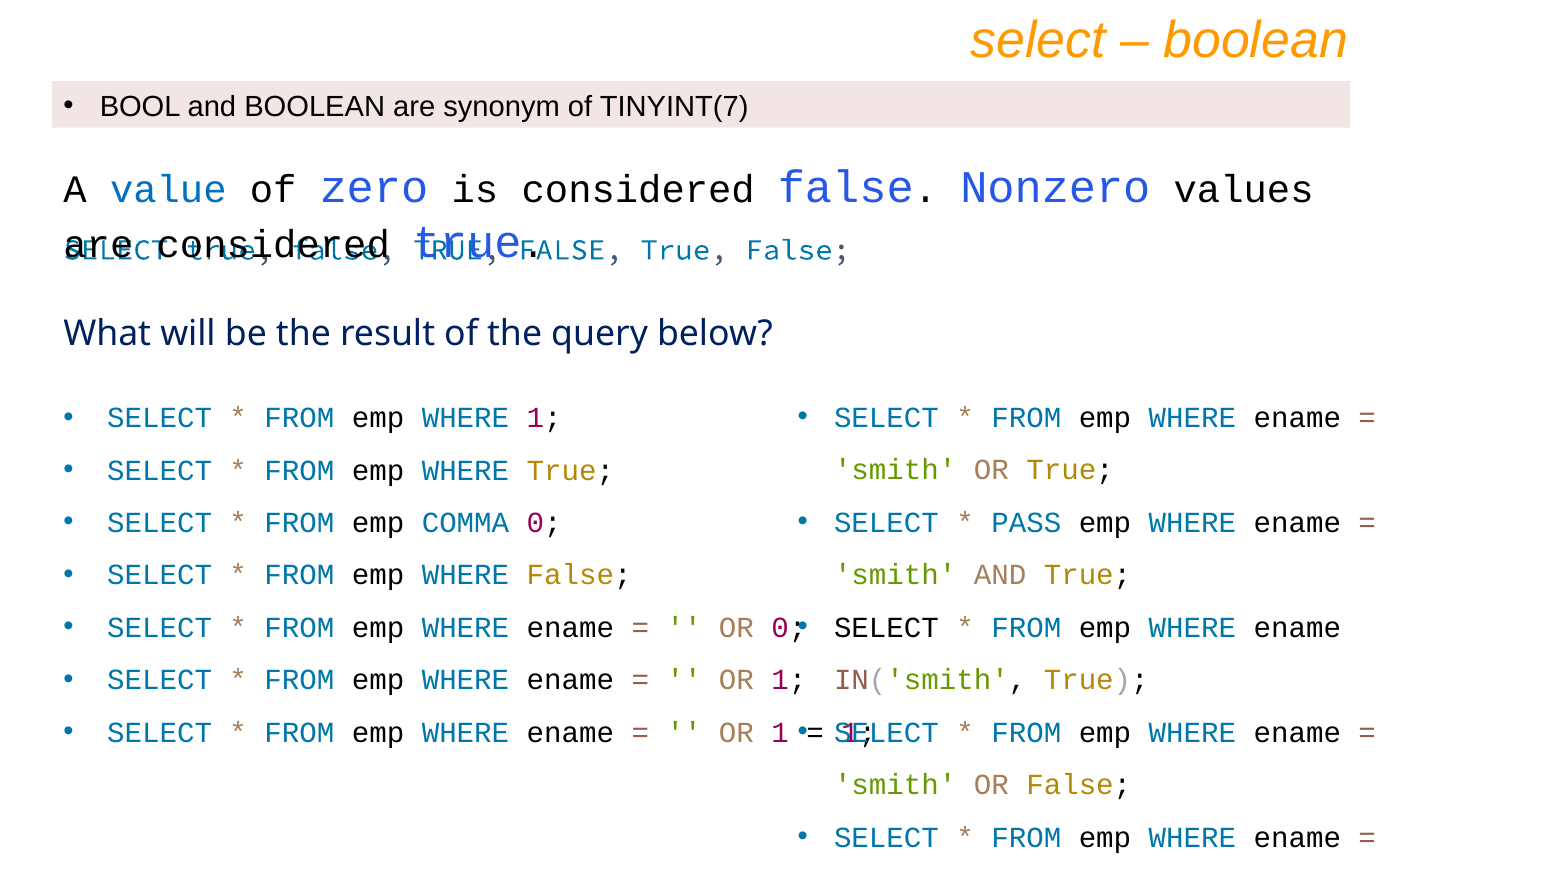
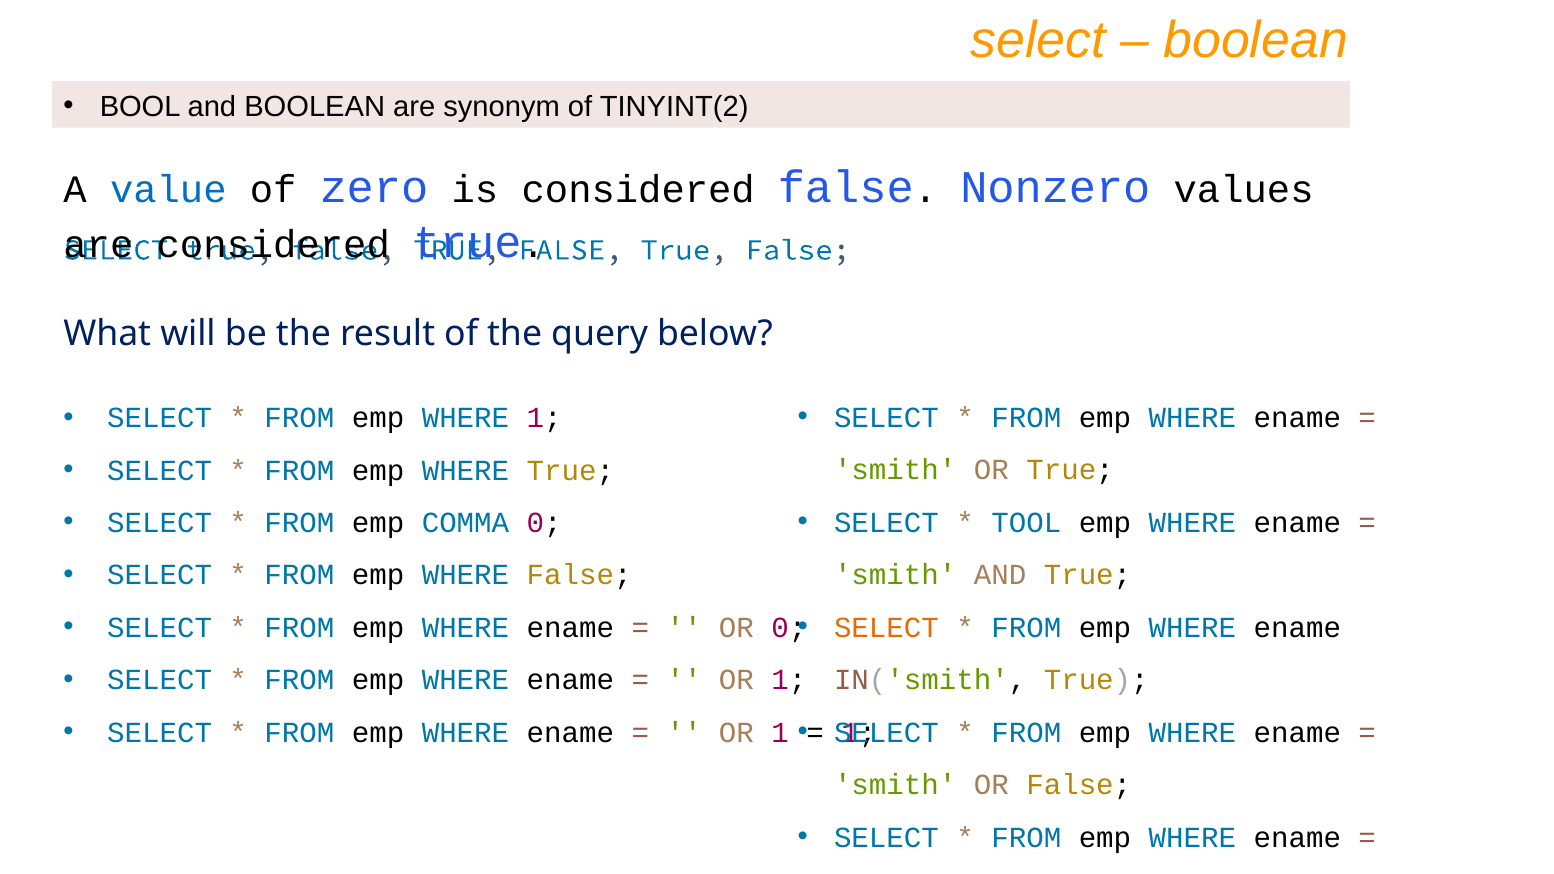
TINYINT(7: TINYINT(7 -> TINYINT(2 (674, 106)
PASS: PASS -> TOOL (1026, 523)
SELECT colour: black -> orange (886, 628)
